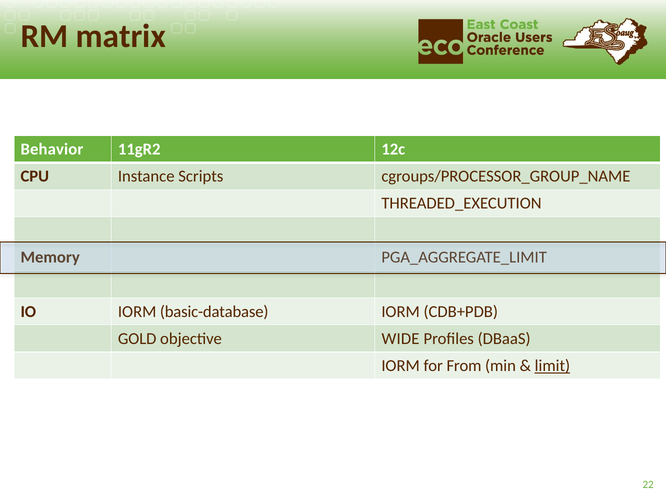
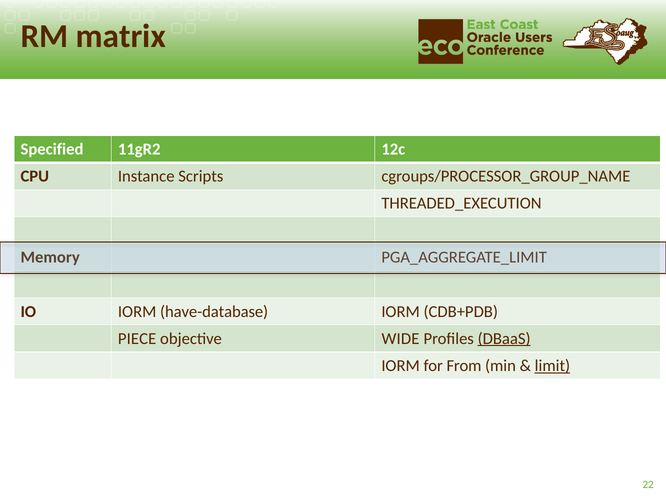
Behavior: Behavior -> Specified (52, 149)
basic-database: basic-database -> have-database (214, 311)
GOLD: GOLD -> PIECE (137, 338)
DBaaS underline: none -> present (504, 338)
